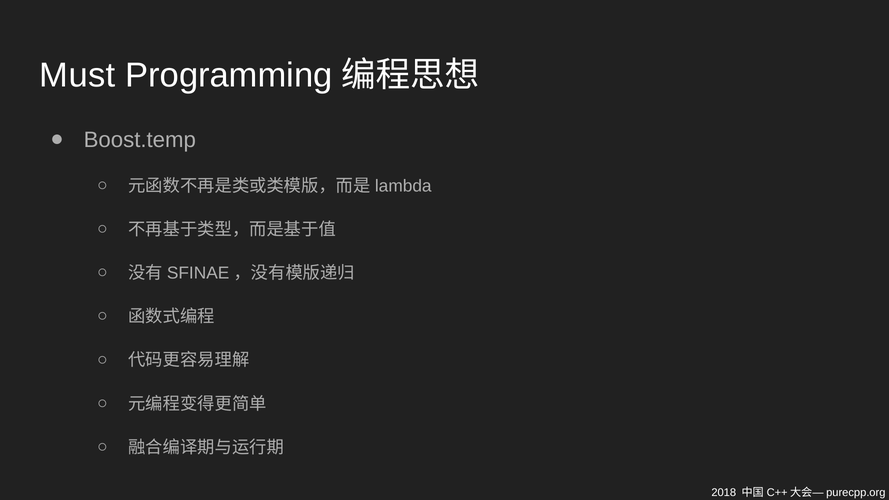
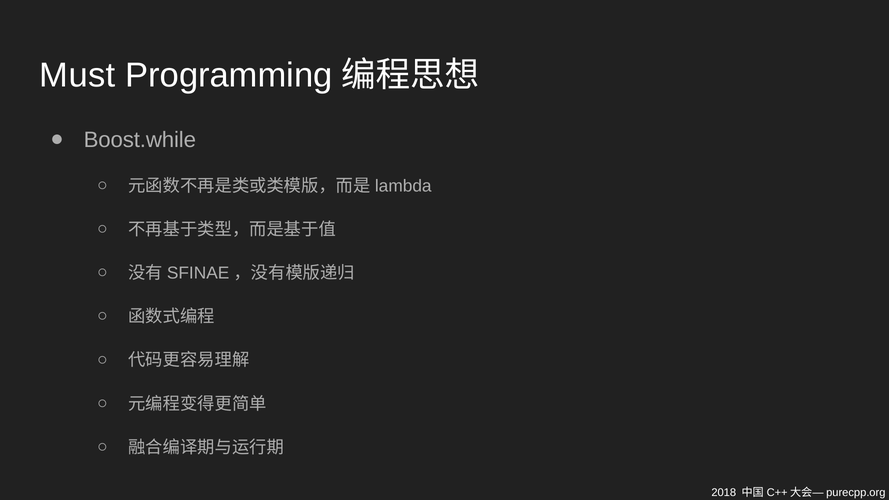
Boost.temp: Boost.temp -> Boost.while (140, 140)
